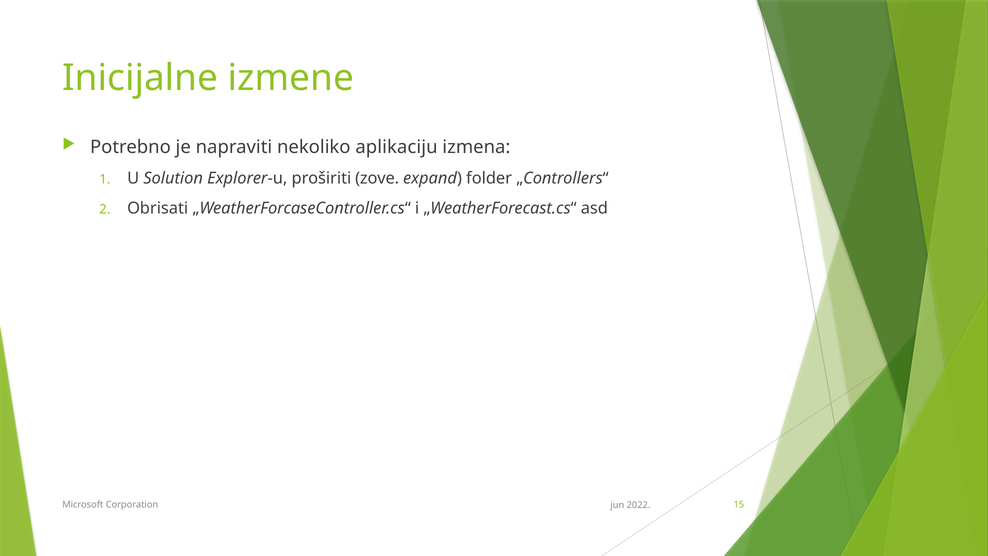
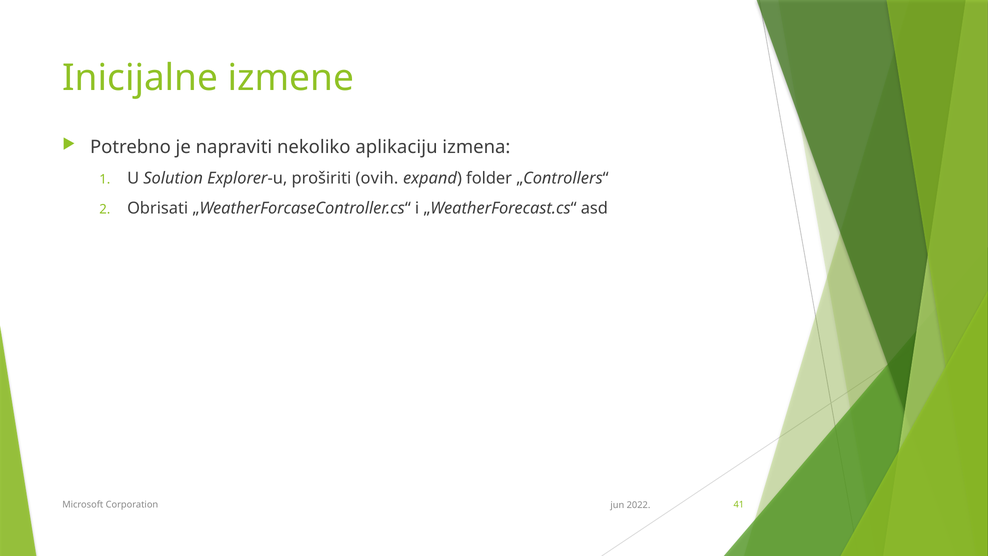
zove: zove -> ovih (377, 178)
15: 15 -> 41 (739, 504)
